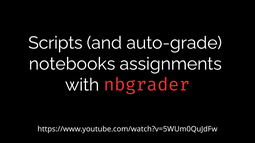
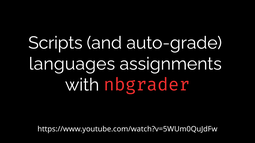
notebooks: notebooks -> languages (72, 64)
